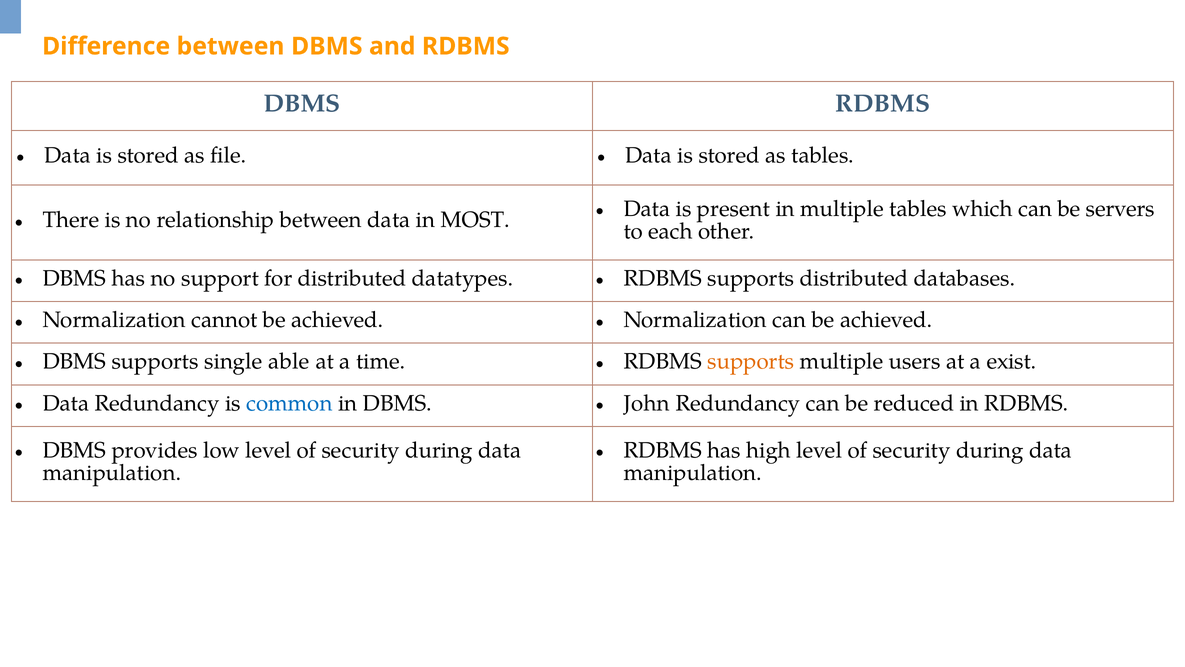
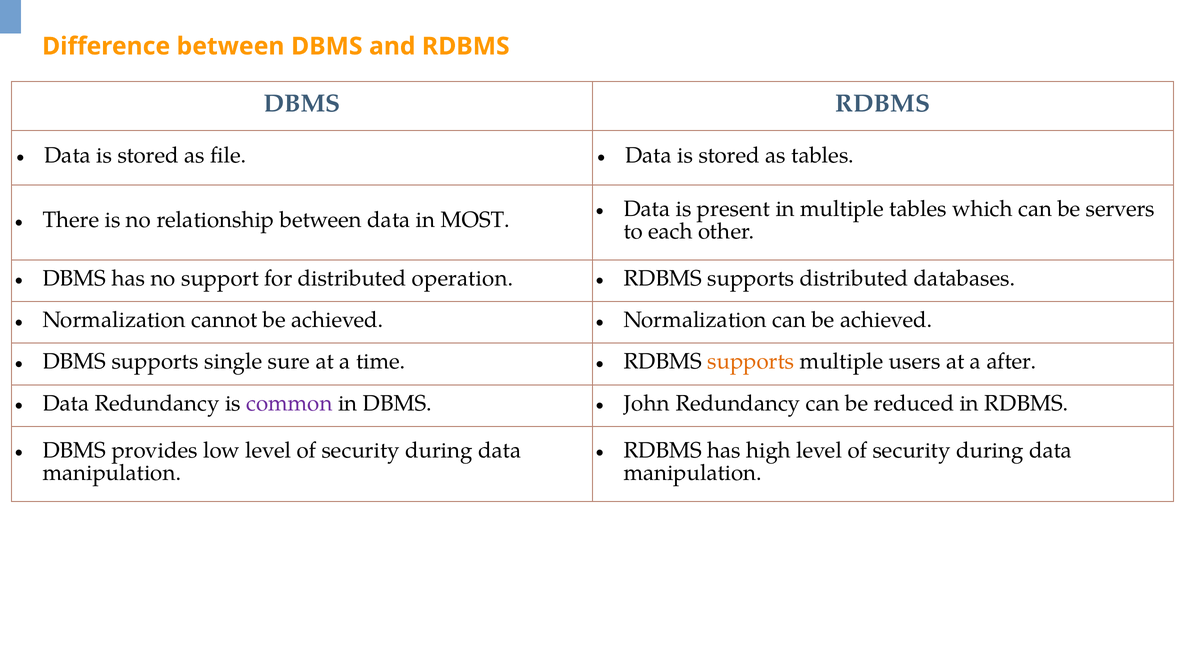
datatypes: datatypes -> operation (463, 278)
able: able -> sure (289, 361)
exist: exist -> after (1011, 361)
common colour: blue -> purple (289, 403)
